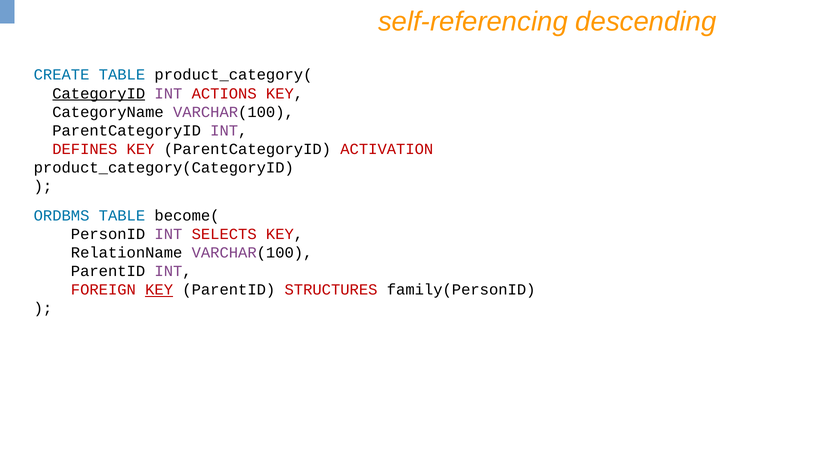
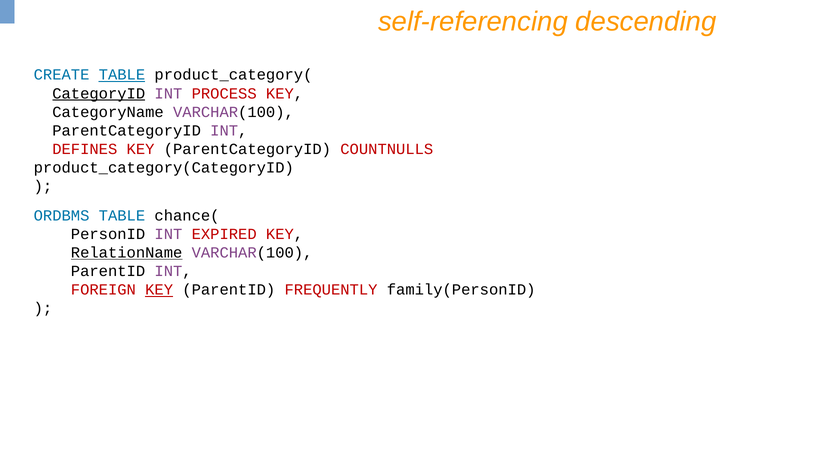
TABLE underline: none -> present (122, 75)
ACTIONS: ACTIONS -> PROCESS (224, 94)
ACTIVATION: ACTIVATION -> COUNTNULLS (387, 149)
become(: become( -> chance( (187, 216)
SELECTS: SELECTS -> EXPIRED (224, 234)
RelationName underline: none -> present (127, 253)
STRUCTURES: STRUCTURES -> FREQUENTLY (331, 290)
